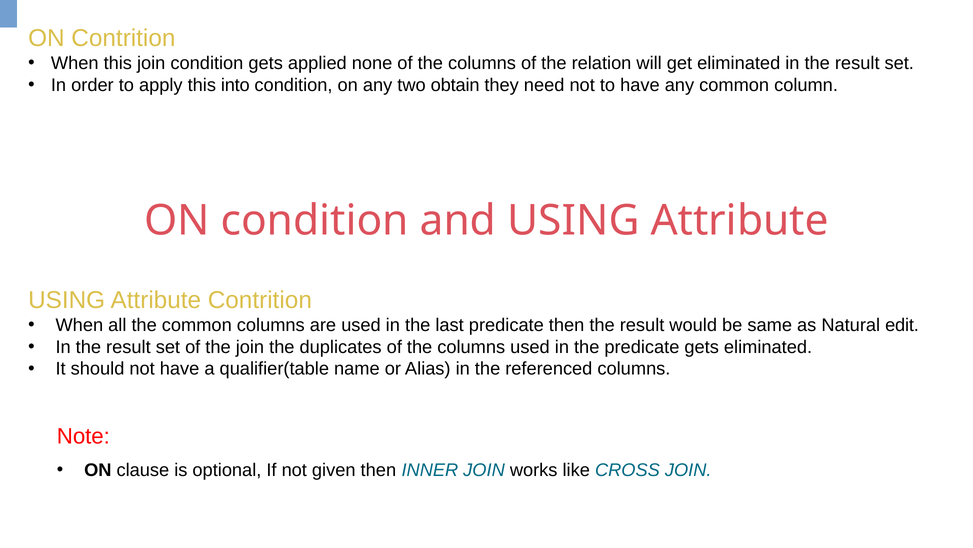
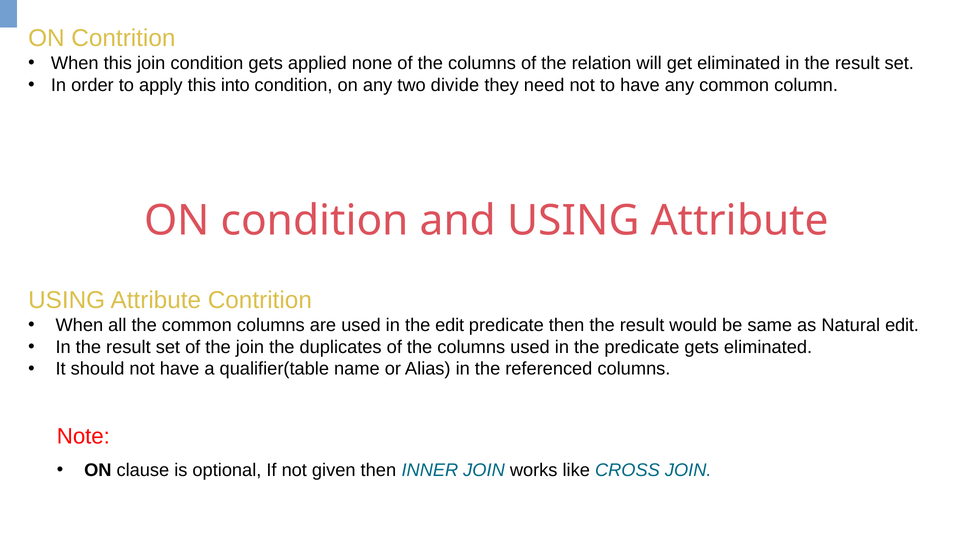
obtain: obtain -> divide (455, 85)
the last: last -> edit (450, 325)
